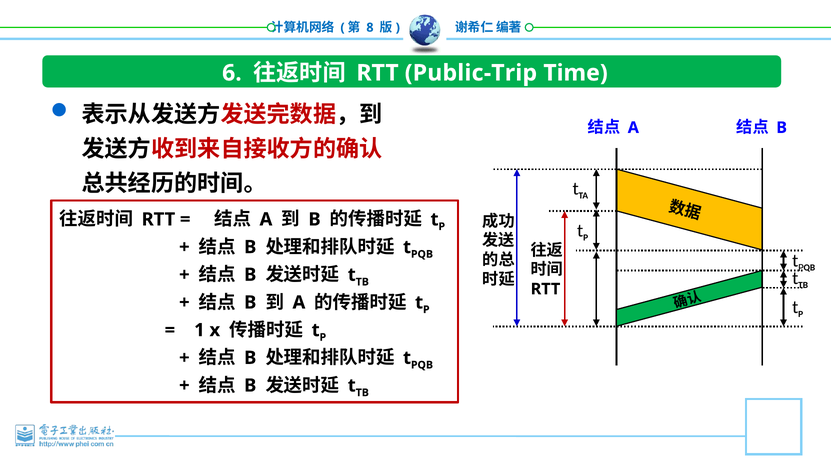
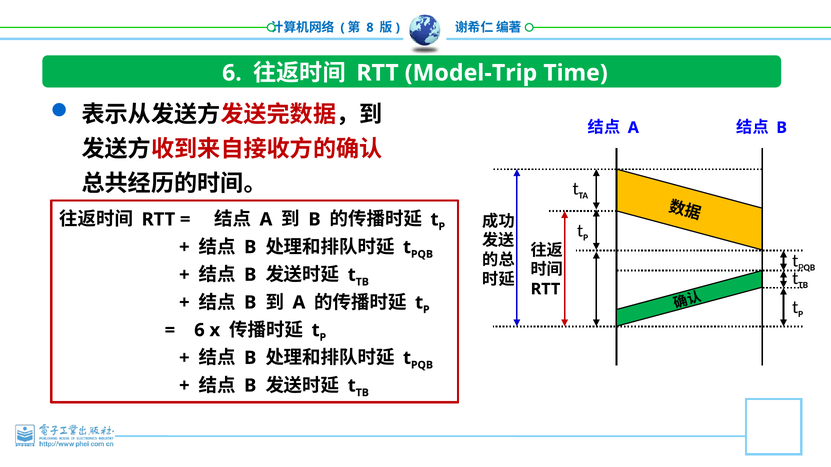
Public-Trip: Public-Trip -> Model-Trip (471, 73)
1: 1 -> 6 (199, 330)
